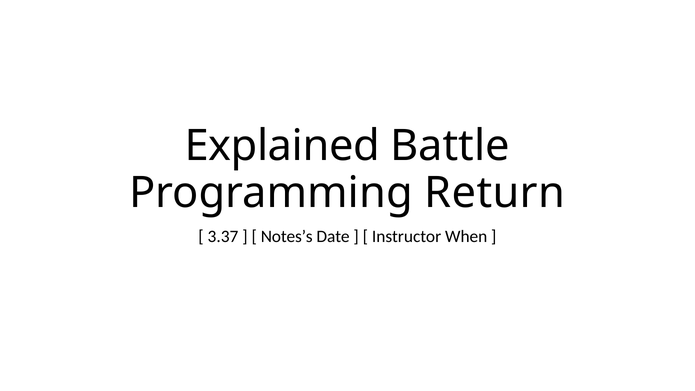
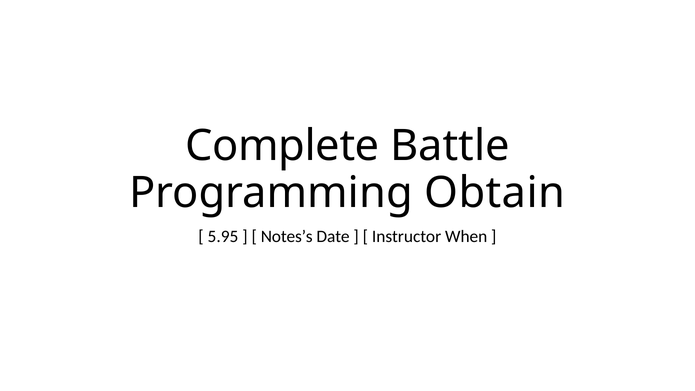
Explained: Explained -> Complete (282, 146)
Return: Return -> Obtain (495, 193)
3.37: 3.37 -> 5.95 (223, 236)
